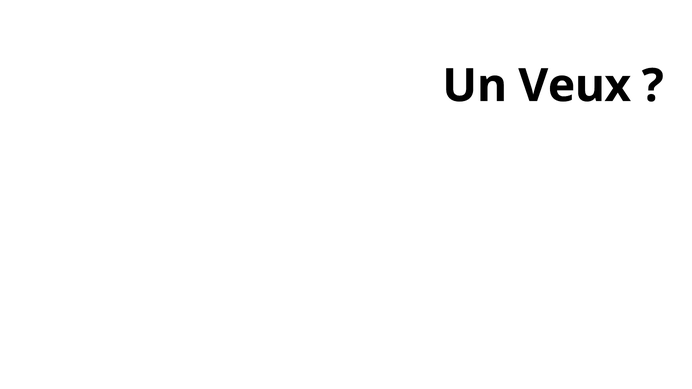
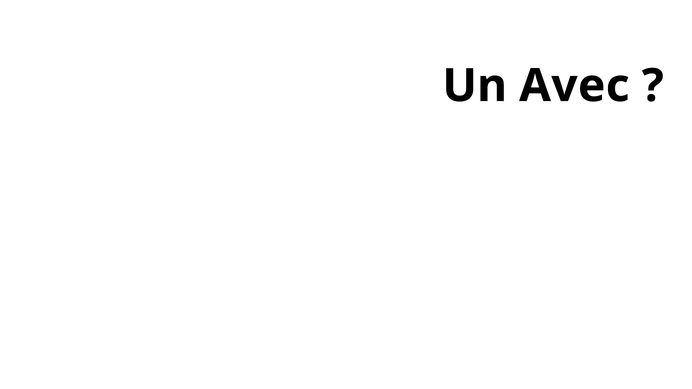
Veux: Veux -> Avec (574, 86)
